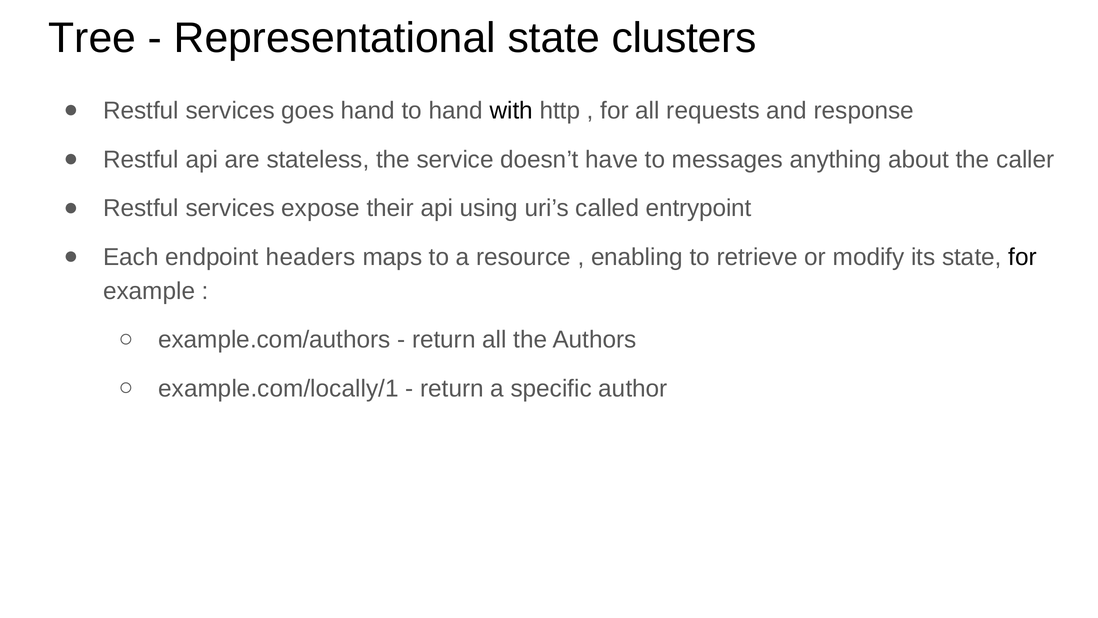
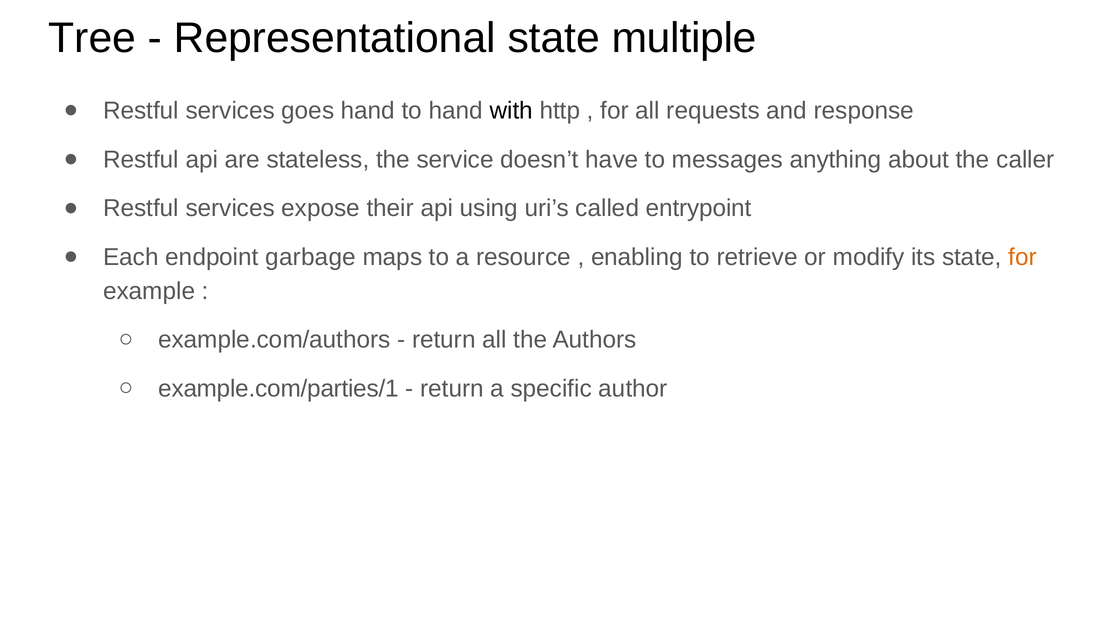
clusters: clusters -> multiple (684, 38)
headers: headers -> garbage (311, 257)
for colour: black -> orange (1022, 257)
example.com/locally/1: example.com/locally/1 -> example.com/parties/1 (279, 389)
